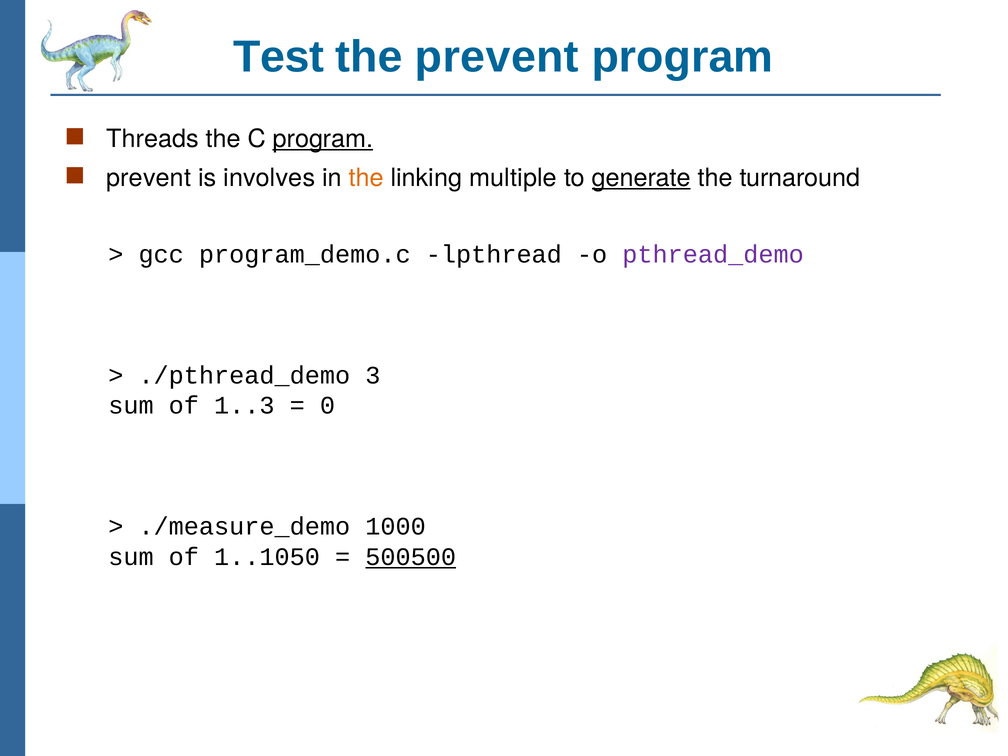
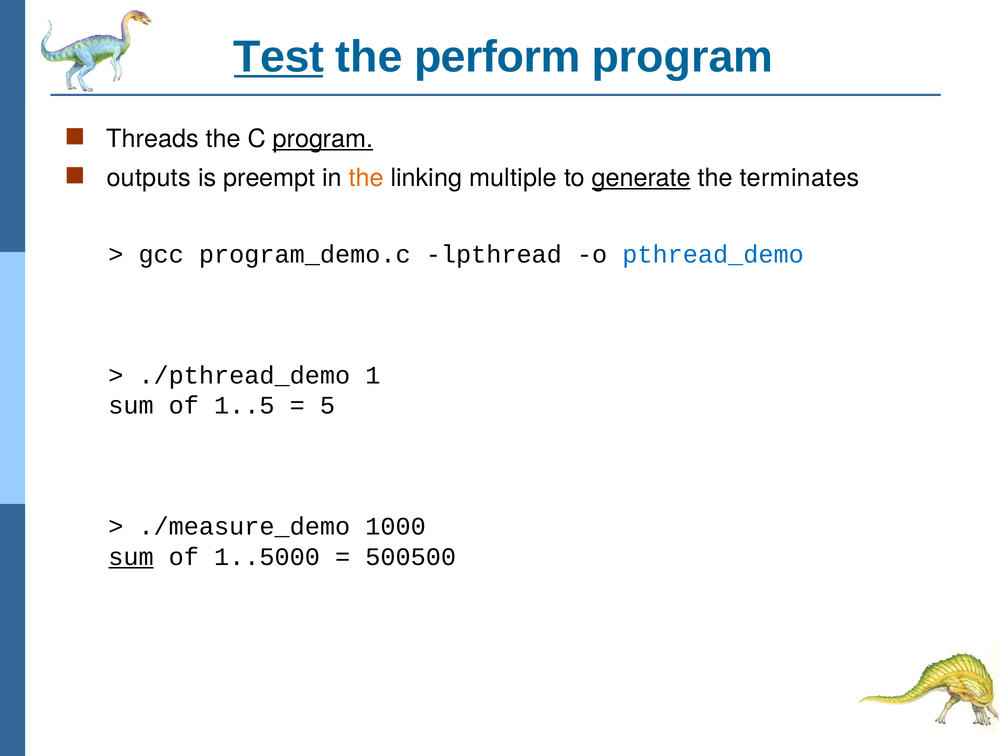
Test underline: none -> present (279, 57)
the prevent: prevent -> perform (497, 57)
prevent: prevent -> outputs (149, 178)
involves: involves -> preempt (269, 178)
turnaround: turnaround -> terminates (800, 178)
pthread_demo colour: purple -> blue (713, 254)
3: 3 -> 1 (373, 375)
1..3: 1..3 -> 1..5 (244, 406)
0: 0 -> 5 (328, 406)
sum underline: none -> present (131, 557)
1..1050: 1..1050 -> 1..5000 (267, 557)
500500 underline: present -> none (411, 557)
